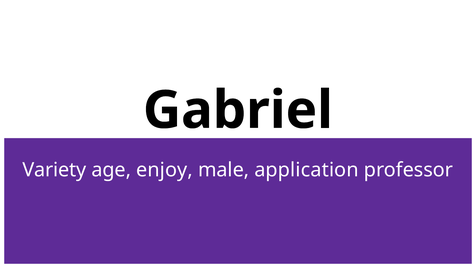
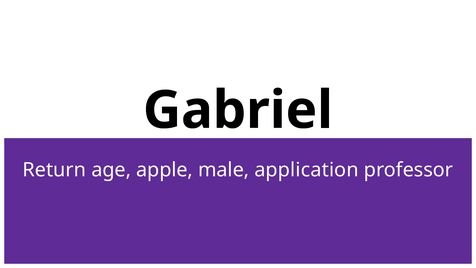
Variety: Variety -> Return (54, 170)
enjoy: enjoy -> apple (165, 170)
